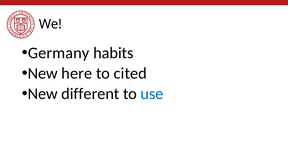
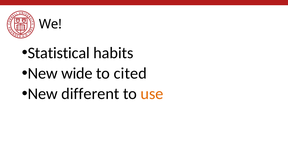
Germany: Germany -> Statistical (59, 53)
here: here -> wide (77, 73)
use colour: blue -> orange (152, 94)
